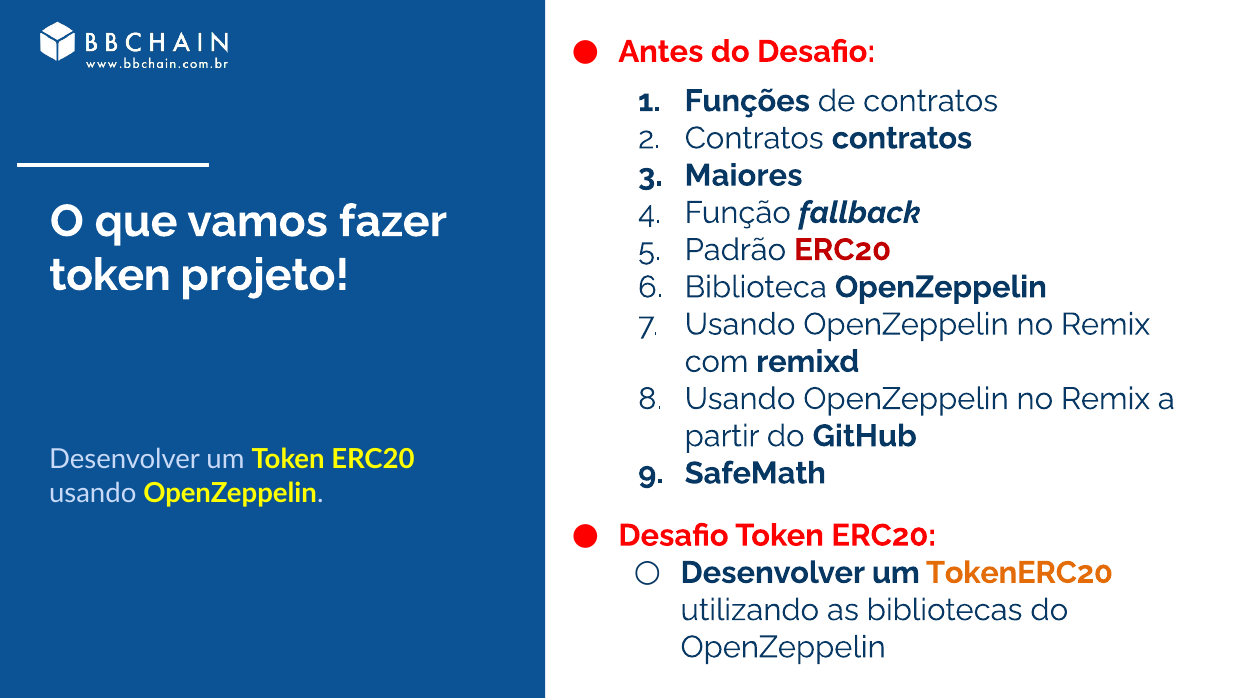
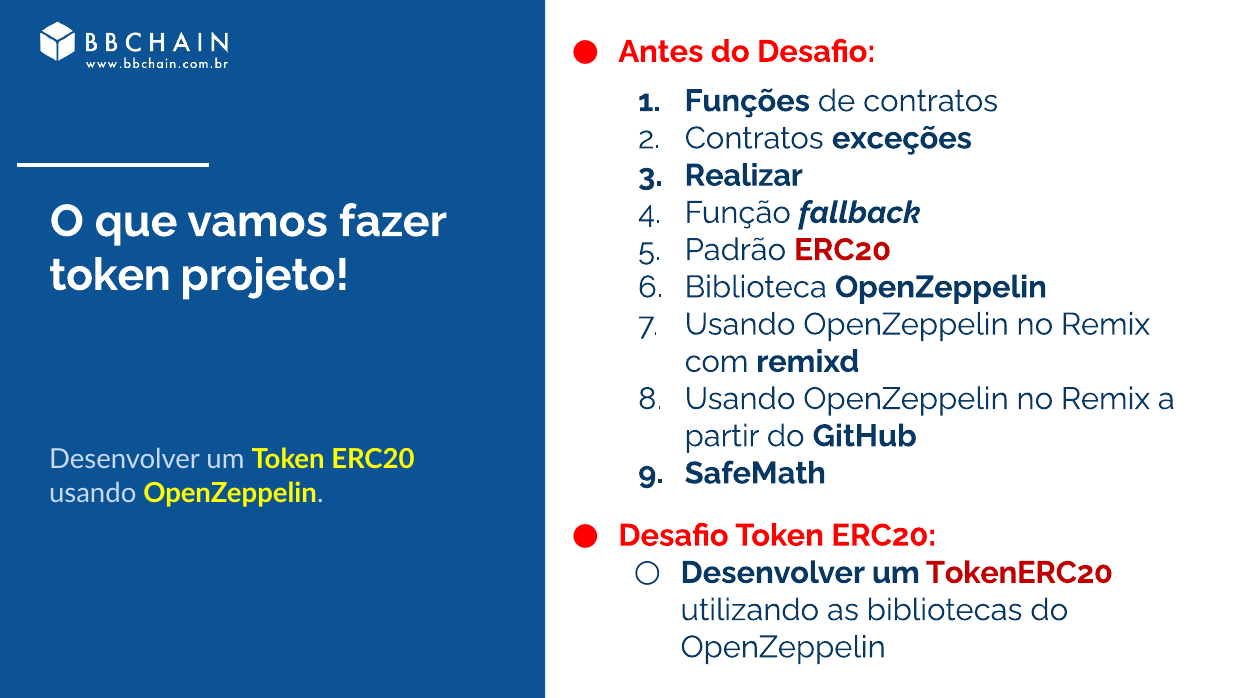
Contratos contratos: contratos -> exceções (902, 138)
Maiores: Maiores -> Realizar (744, 176)
TokenERC20 colour: orange -> red (1019, 573)
